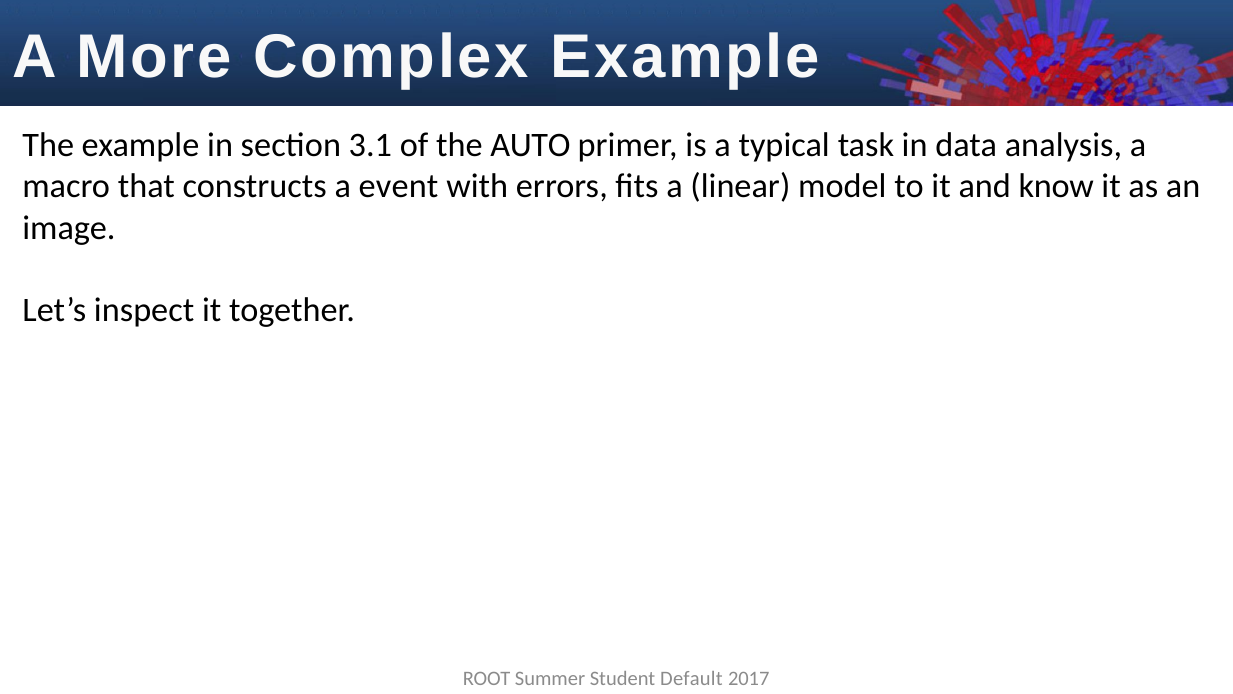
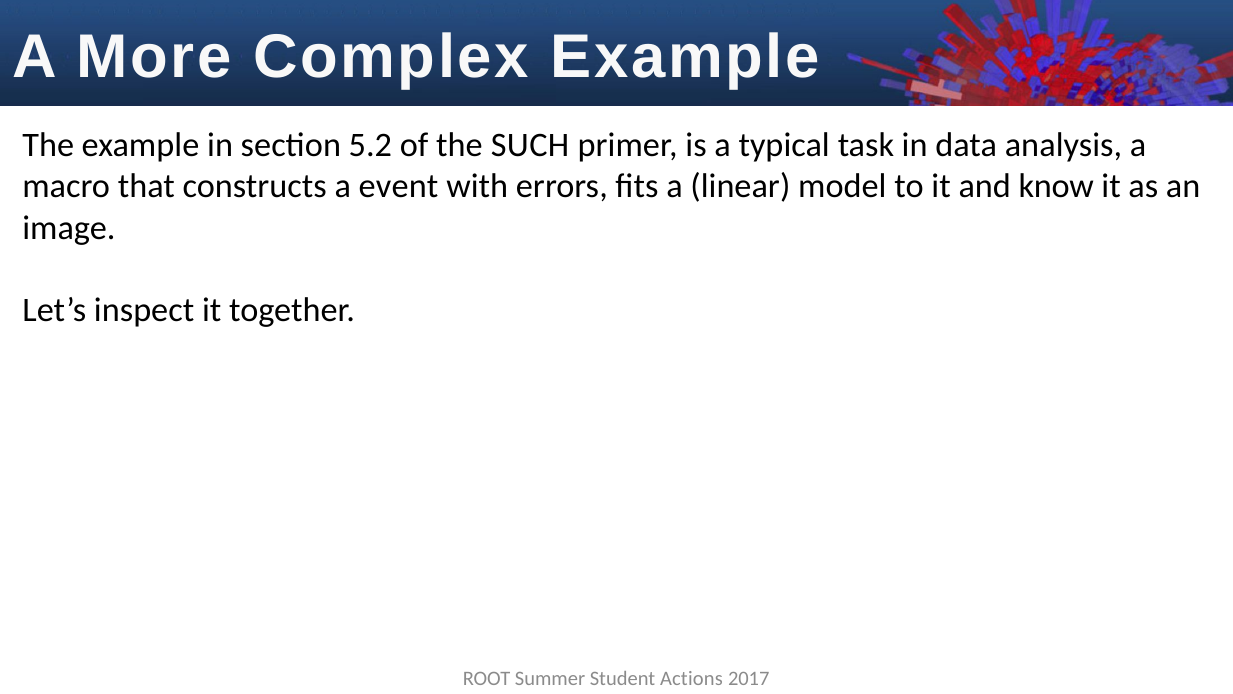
3.1: 3.1 -> 5.2 (370, 145)
AUTO: AUTO -> SUCH (530, 145)
Default: Default -> Actions (691, 678)
